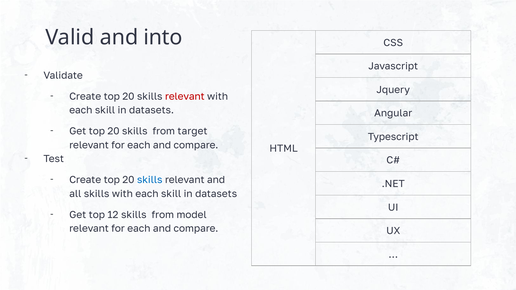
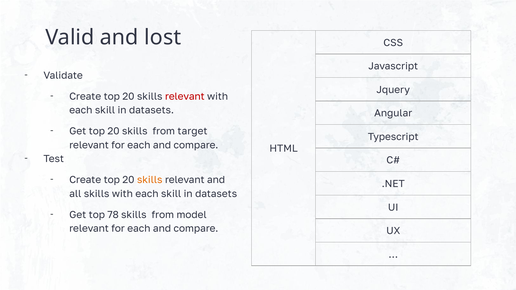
into: into -> lost (163, 37)
skills colour: blue -> orange (150, 180)
12: 12 -> 78 (113, 215)
